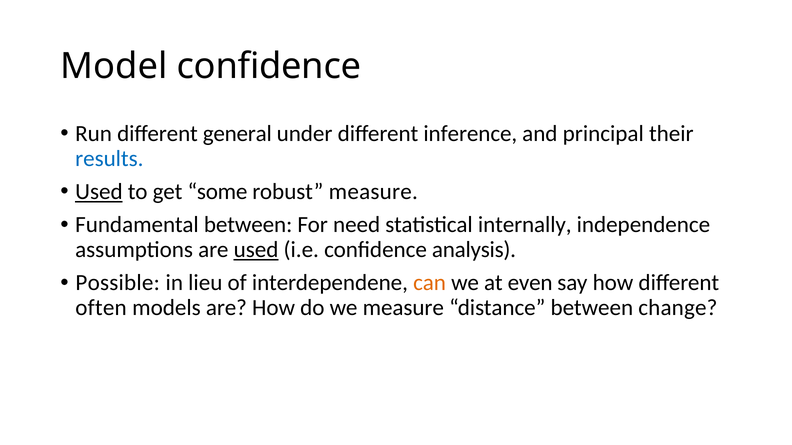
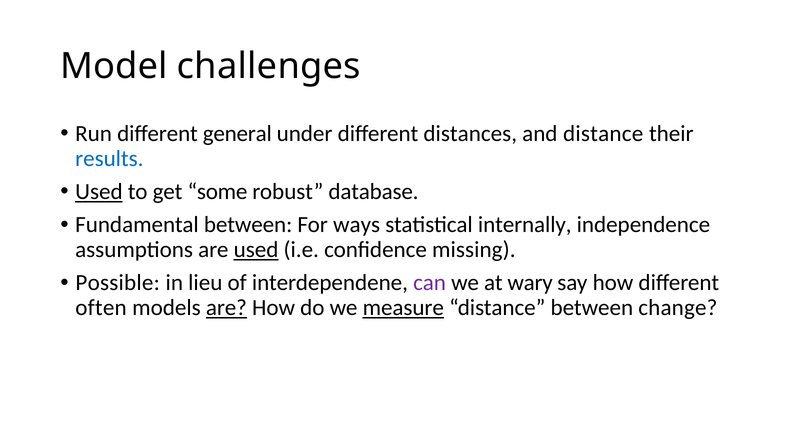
Model confidence: confidence -> challenges (269, 67)
inference: inference -> distances (470, 134)
and principal: principal -> distance (603, 134)
robust measure: measure -> database (374, 192)
need: need -> ways (357, 225)
analysis: analysis -> missing (474, 250)
can colour: orange -> purple (430, 283)
even: even -> wary (530, 283)
are underline: none -> present (226, 308)
measure underline: none -> present (403, 308)
